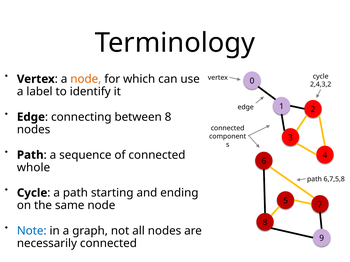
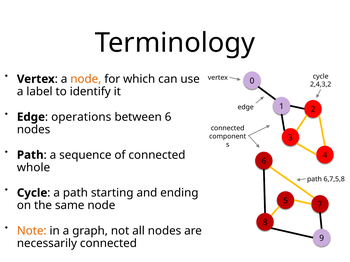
connecting: connecting -> operations (81, 117)
between 8: 8 -> 6 (168, 117)
Note colour: blue -> orange (32, 231)
